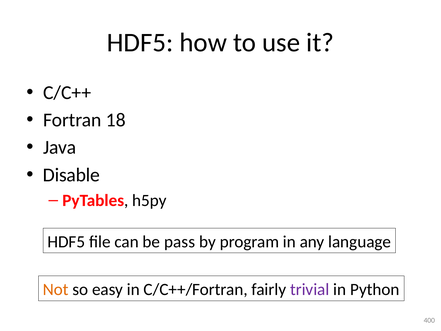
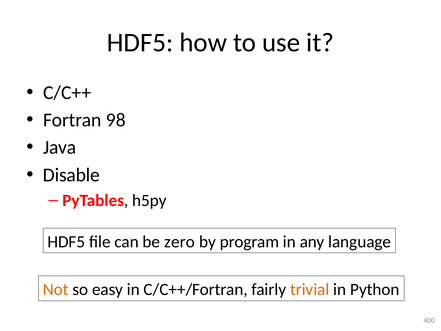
18: 18 -> 98 (116, 120)
pass: pass -> zero (180, 242)
trivial colour: purple -> orange (310, 289)
